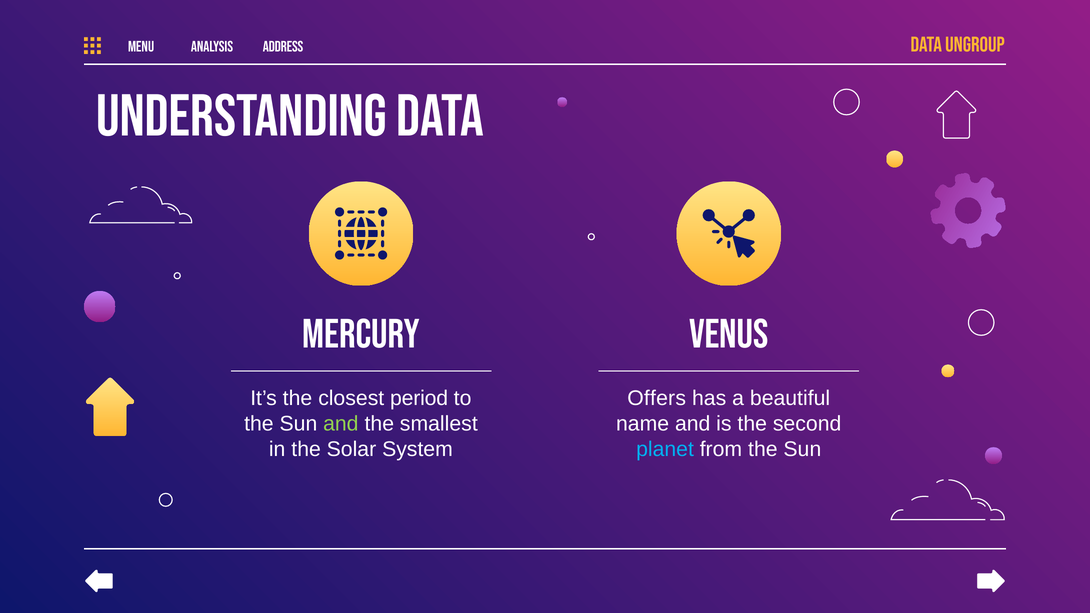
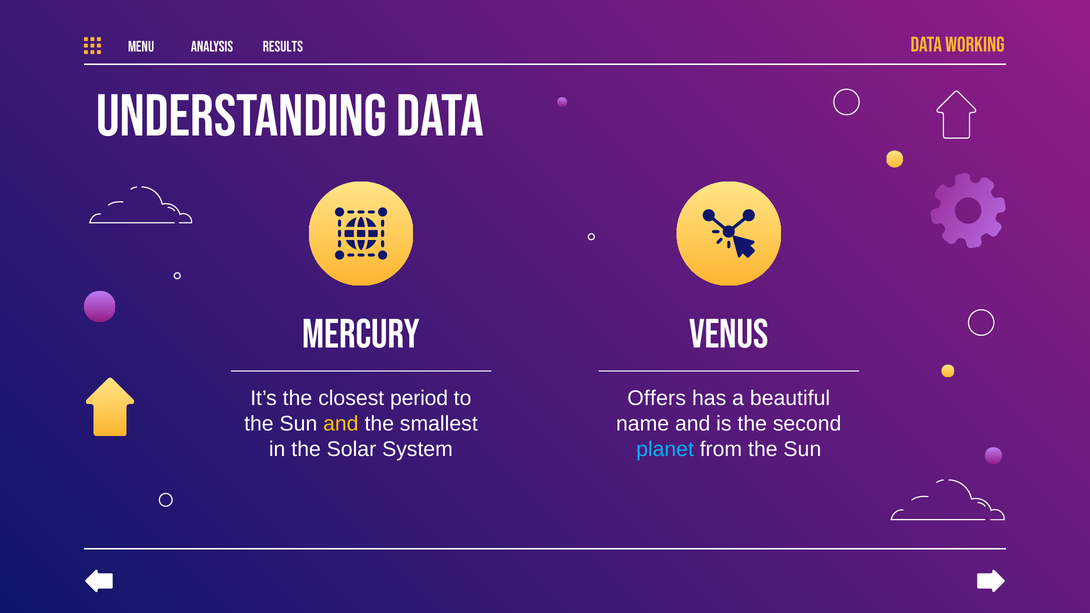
UNGROUP: UNGROUP -> WORKING (975, 45)
ADDRESS: ADDRESS -> RESULTS (283, 47)
and colour: light green -> yellow (341, 424)
